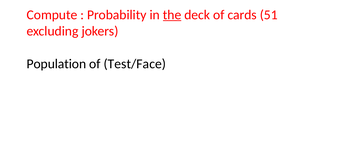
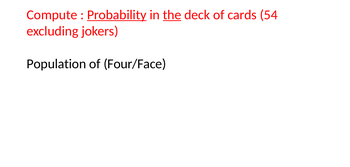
Probability underline: none -> present (117, 15)
51: 51 -> 54 (269, 15)
Test/Face: Test/Face -> Four/Face (135, 64)
